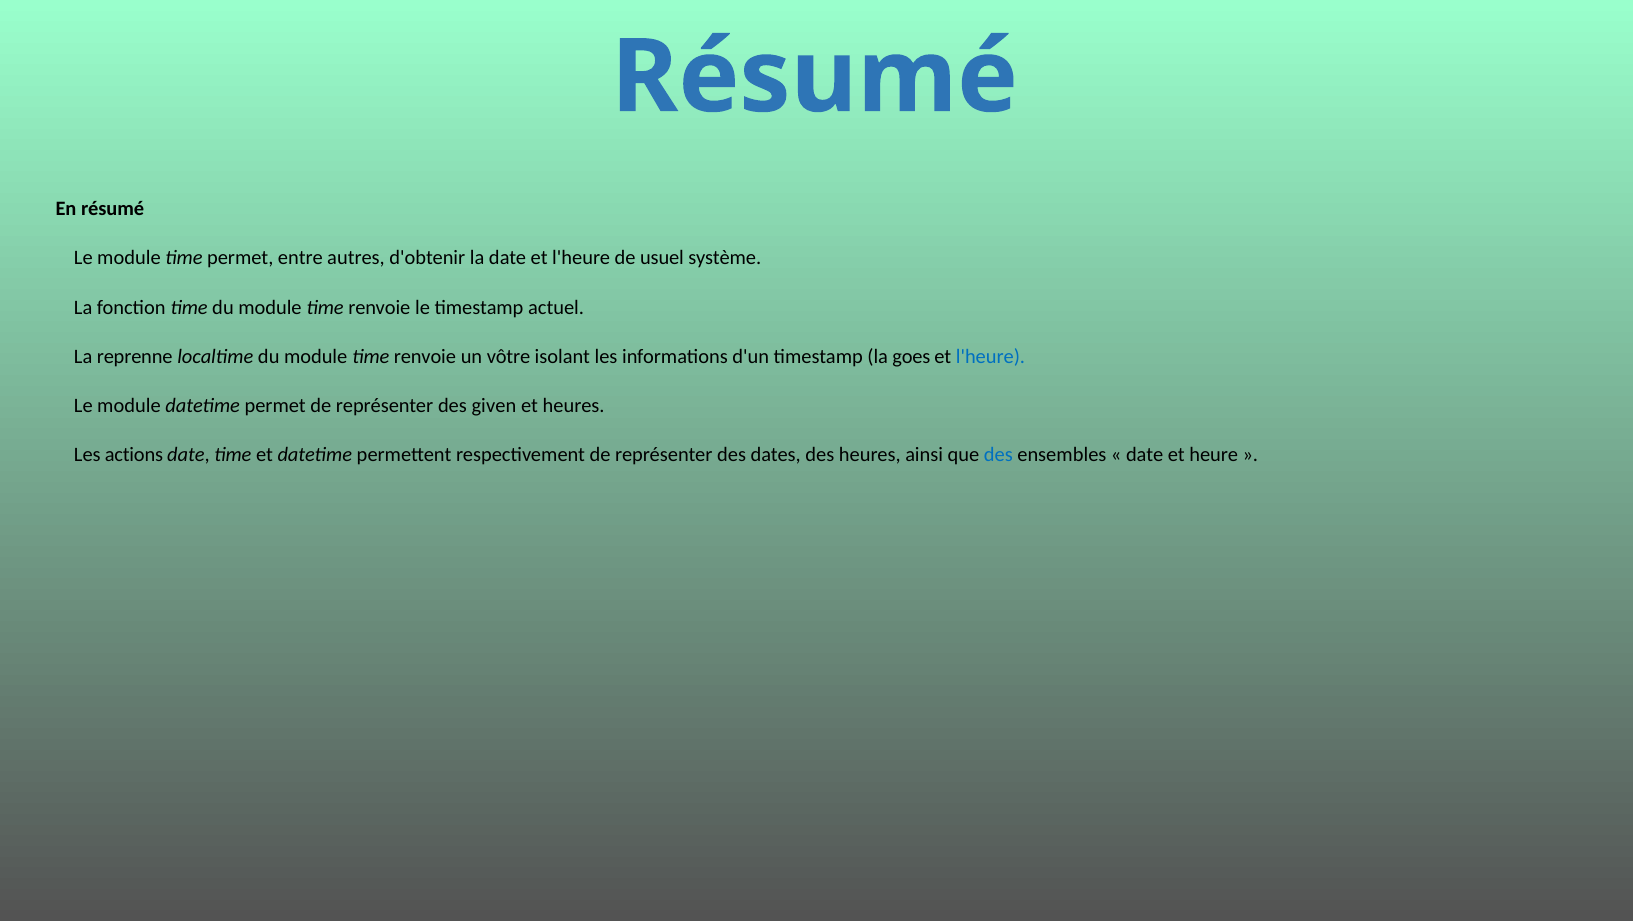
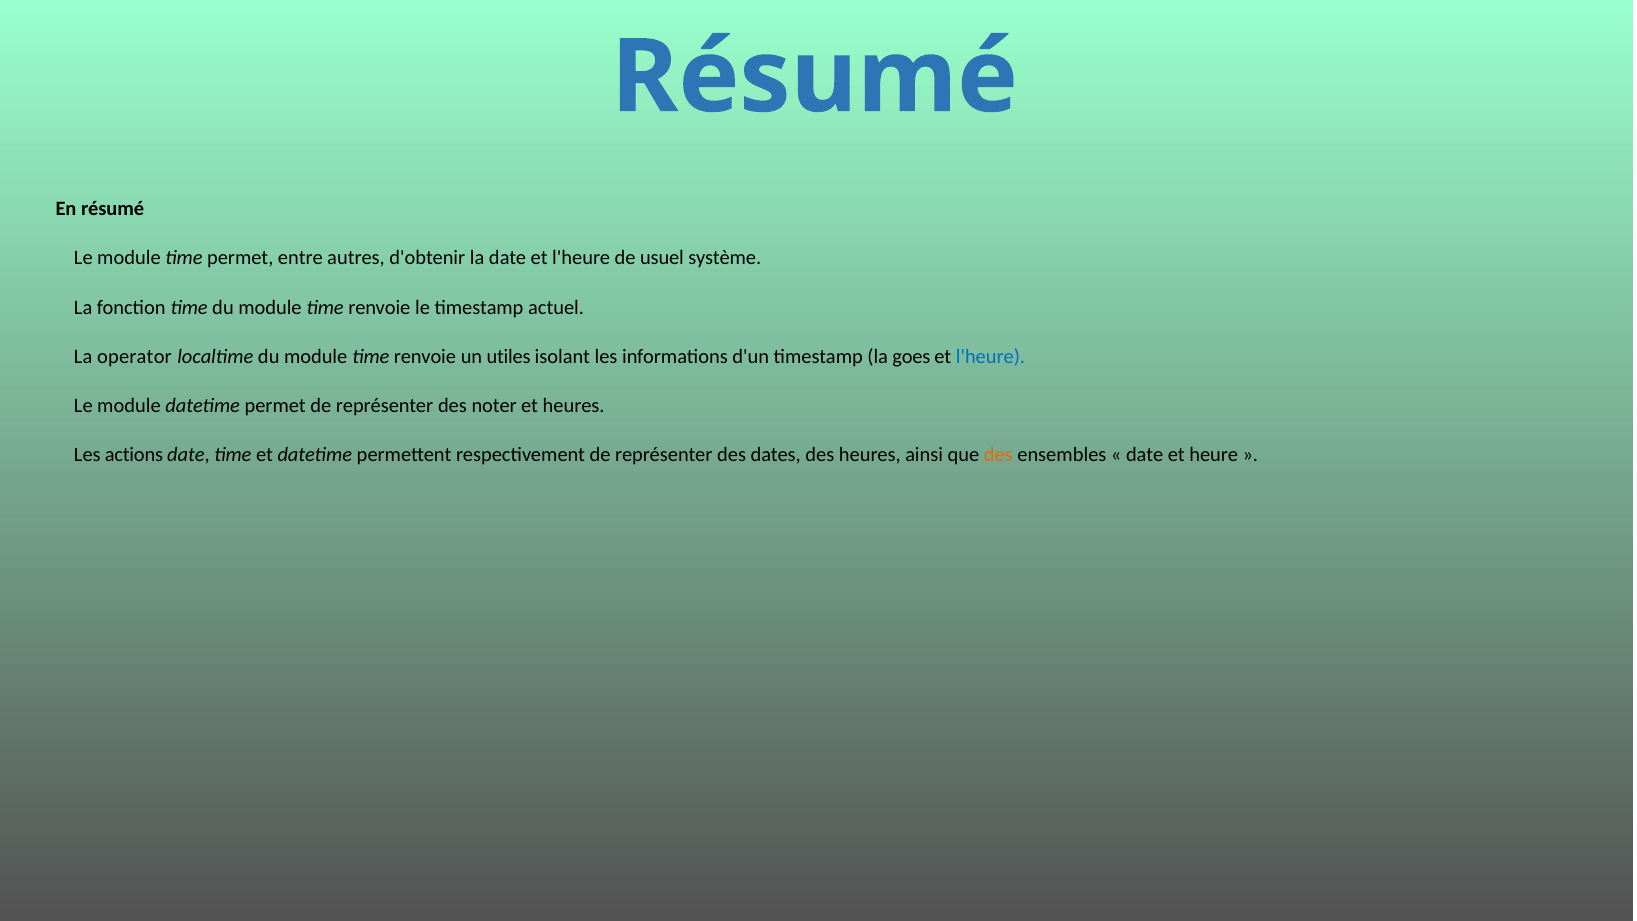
reprenne: reprenne -> operator (134, 356)
vôtre: vôtre -> utiles (509, 356)
given: given -> noter (494, 406)
des colour: blue -> orange (998, 455)
